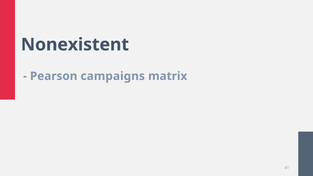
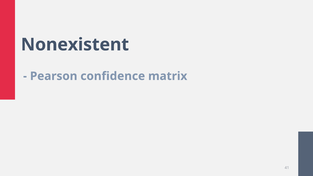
campaigns: campaigns -> confidence (113, 76)
